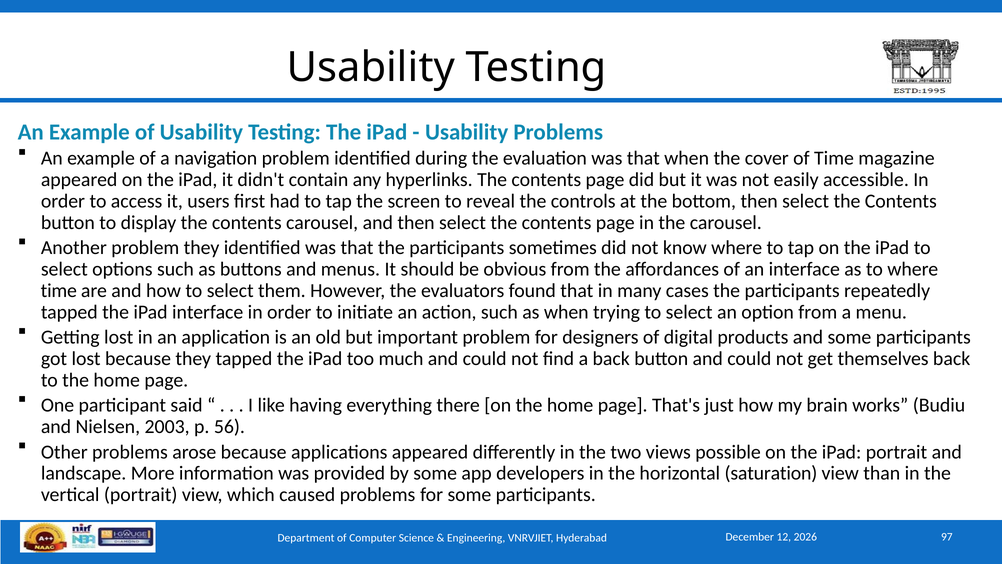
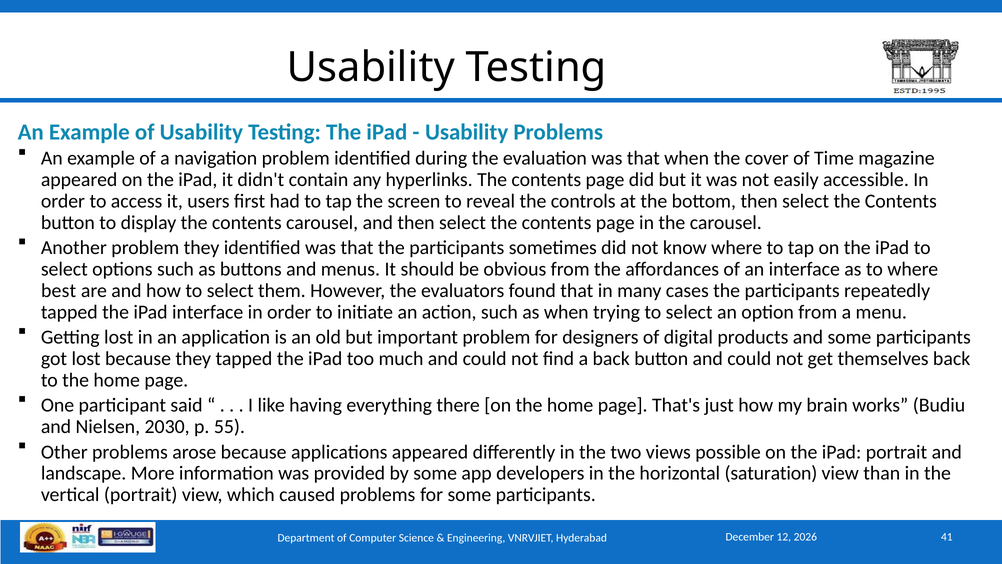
time: time -> best (59, 291)
2003: 2003 -> 2030 (167, 427)
56: 56 -> 55 (229, 427)
97: 97 -> 41 (947, 537)
